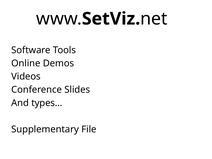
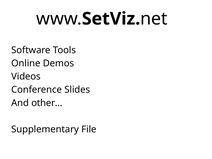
types…: types… -> other… (47, 103)
